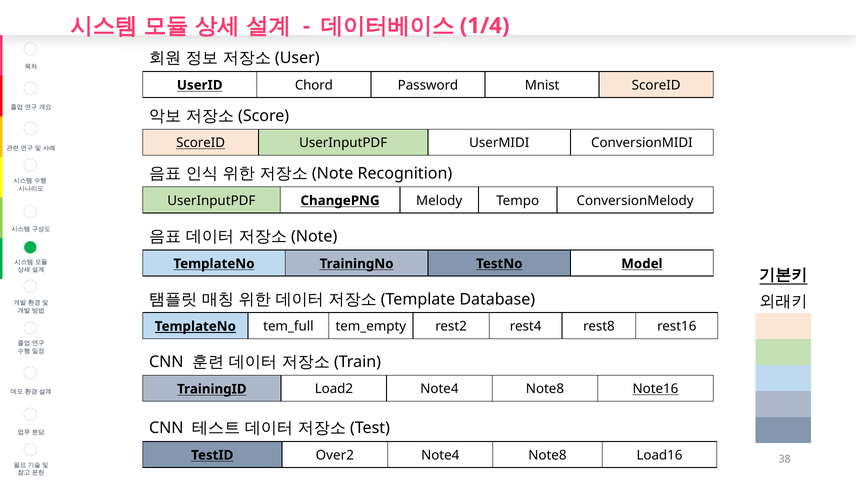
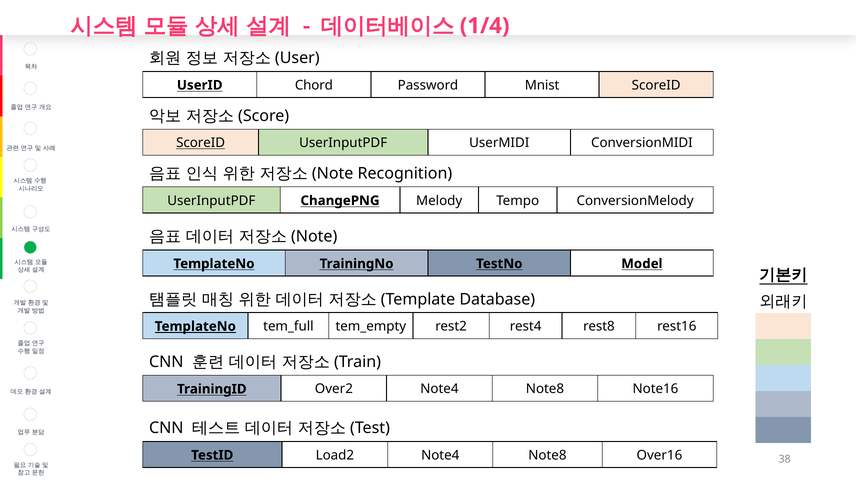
Load2: Load2 -> Over2 (334, 389)
Note16 underline: present -> none (655, 389)
Over2: Over2 -> Load2 (335, 455)
Load16: Load16 -> Over16 (659, 455)
